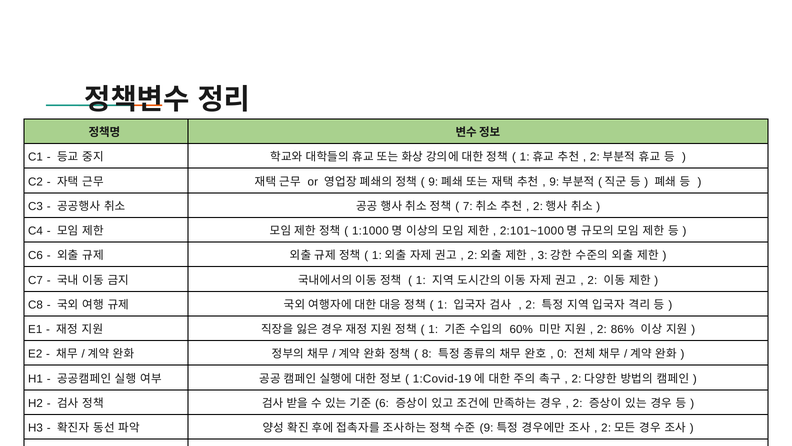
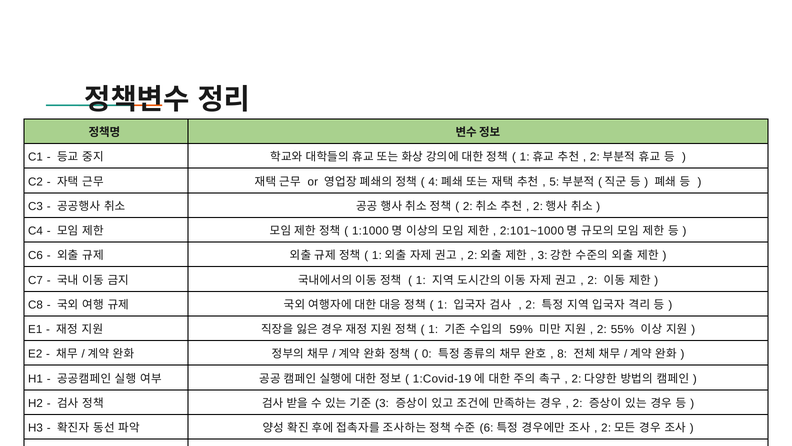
9: 9 -> 4 (433, 182)
9: 9 -> 5 (554, 182)
7: 7 -> 2 (468, 206)
60%: 60% -> 59% (521, 329)
86%: 86% -> 55% (622, 329)
8: 8 -> 0 (427, 354)
0: 0 -> 8 (562, 354)
6: 6 -> 3 (382, 403)
9: 9 -> 6 (487, 428)
